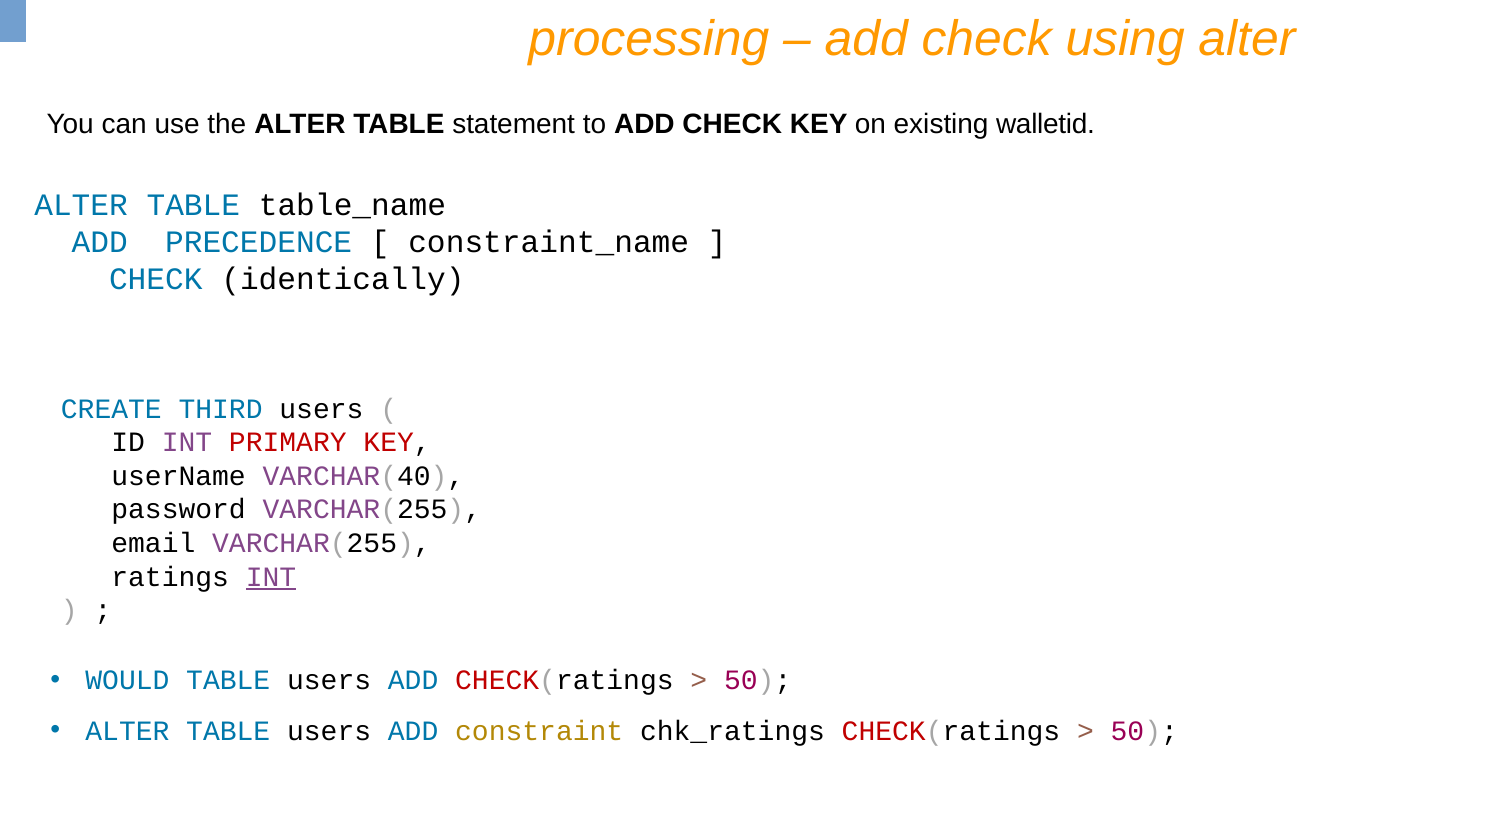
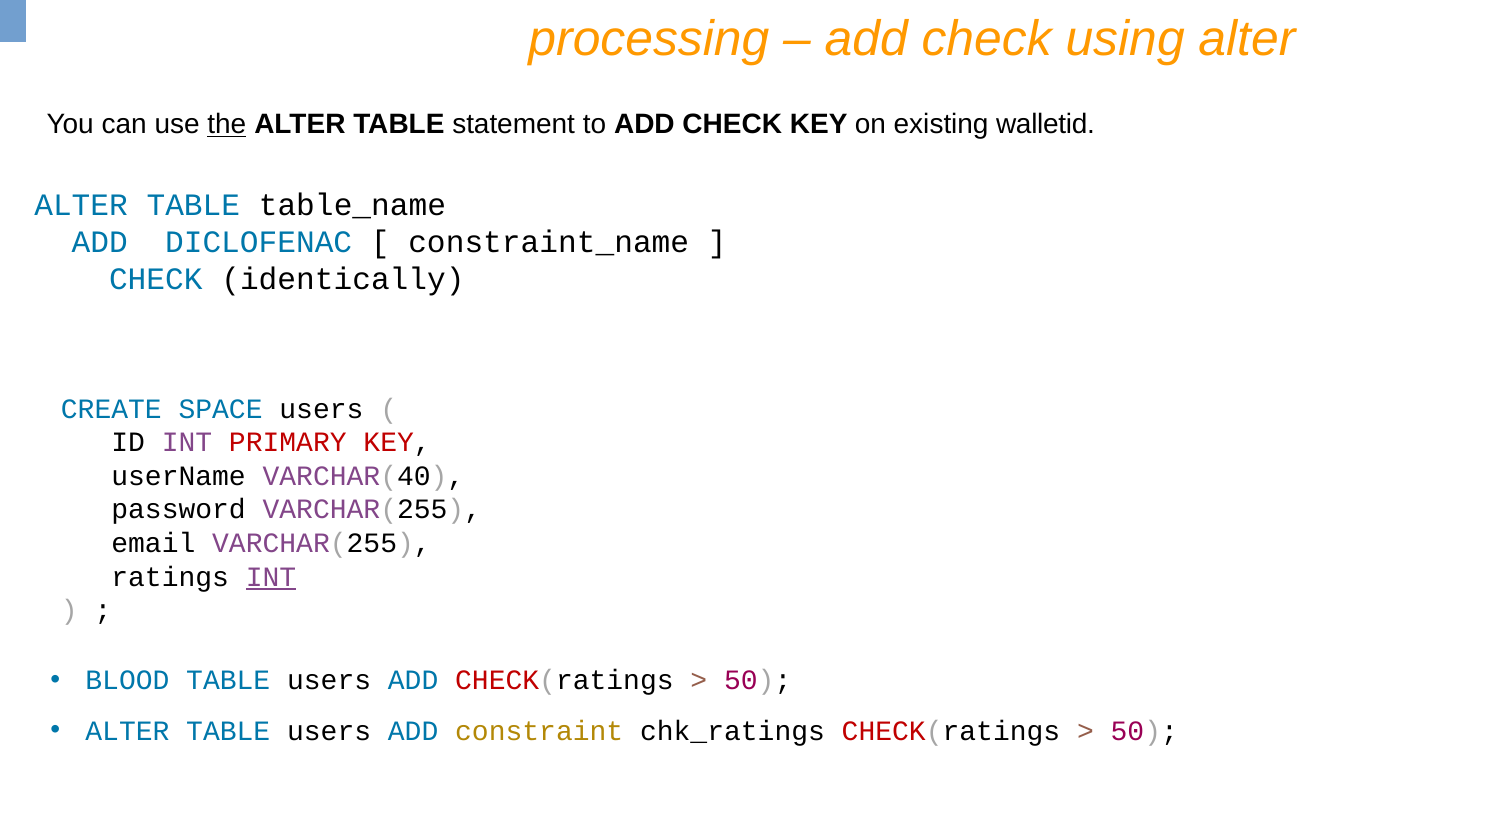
the underline: none -> present (227, 124)
PRECEDENCE: PRECEDENCE -> DICLOFENAC (259, 242)
THIRD: THIRD -> SPACE (221, 409)
WOULD: WOULD -> BLOOD (127, 681)
